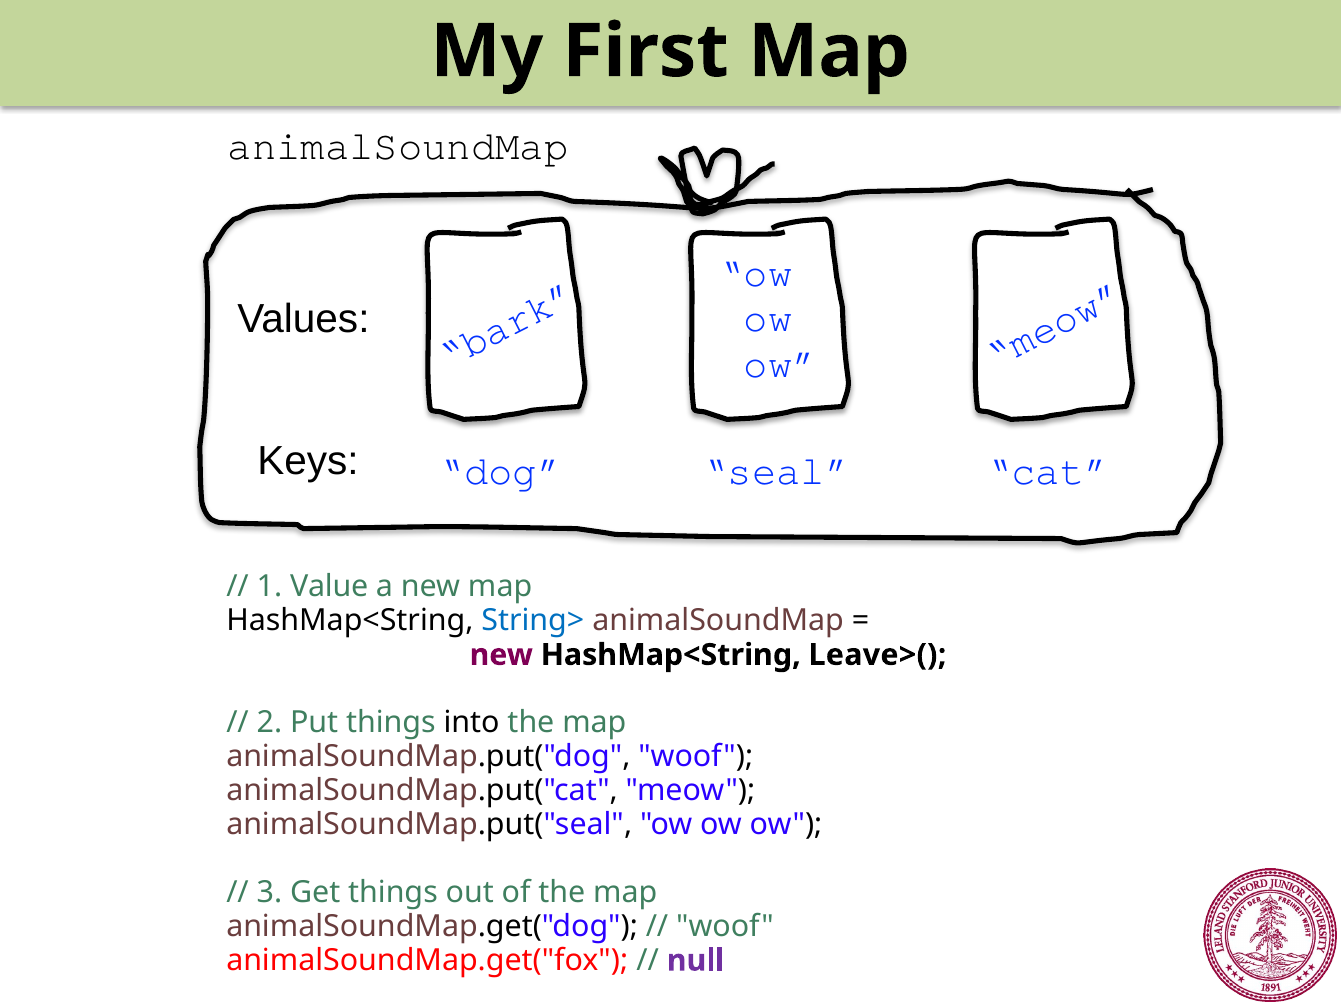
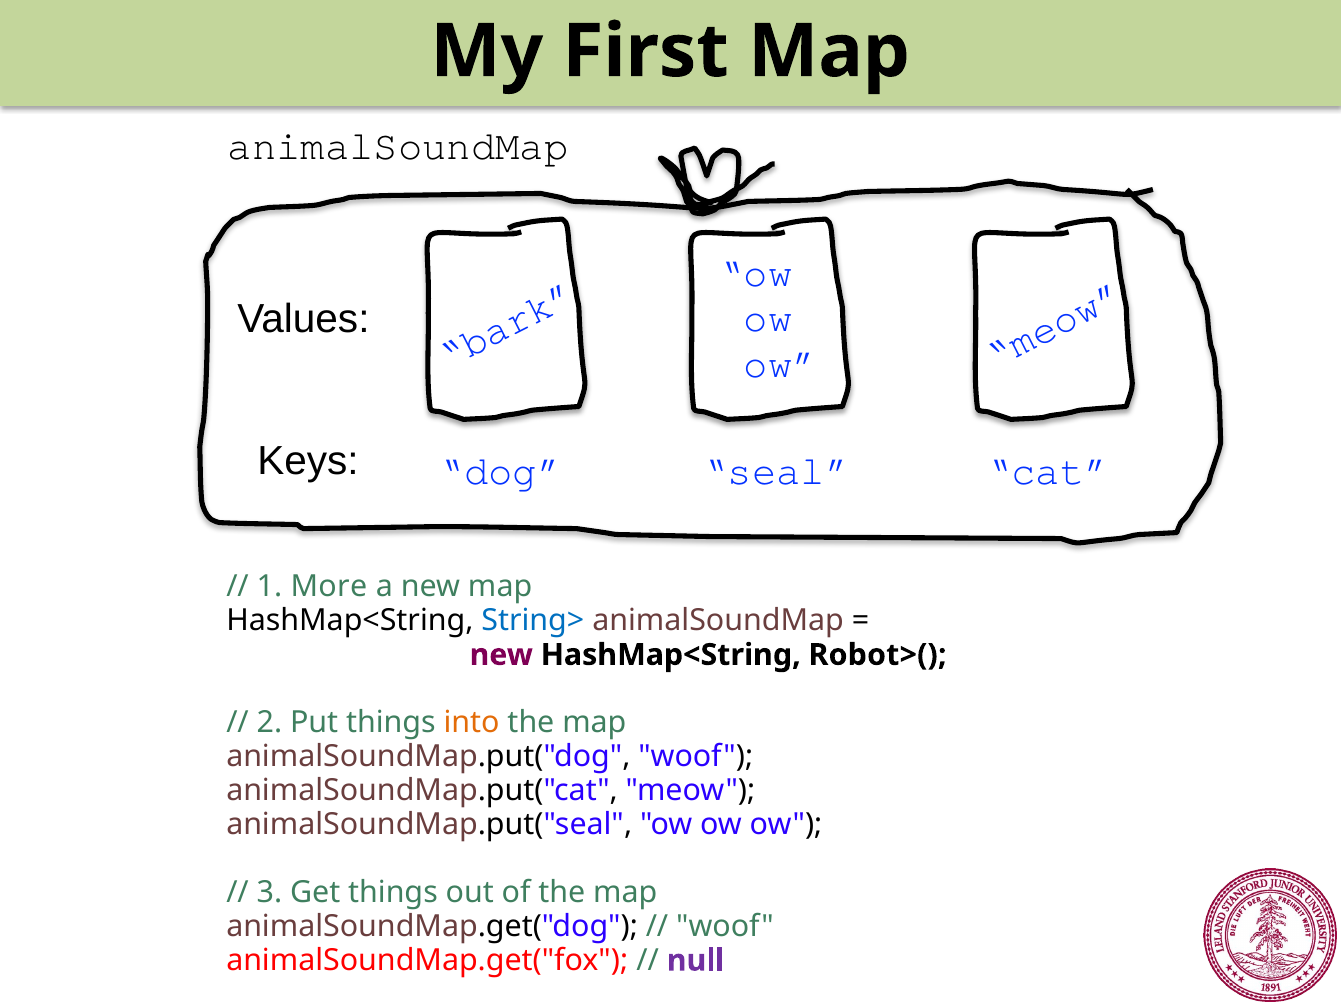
Value: Value -> More (329, 587)
Leave>(: Leave>( -> Robot>( (878, 655)
into colour: black -> orange (472, 723)
